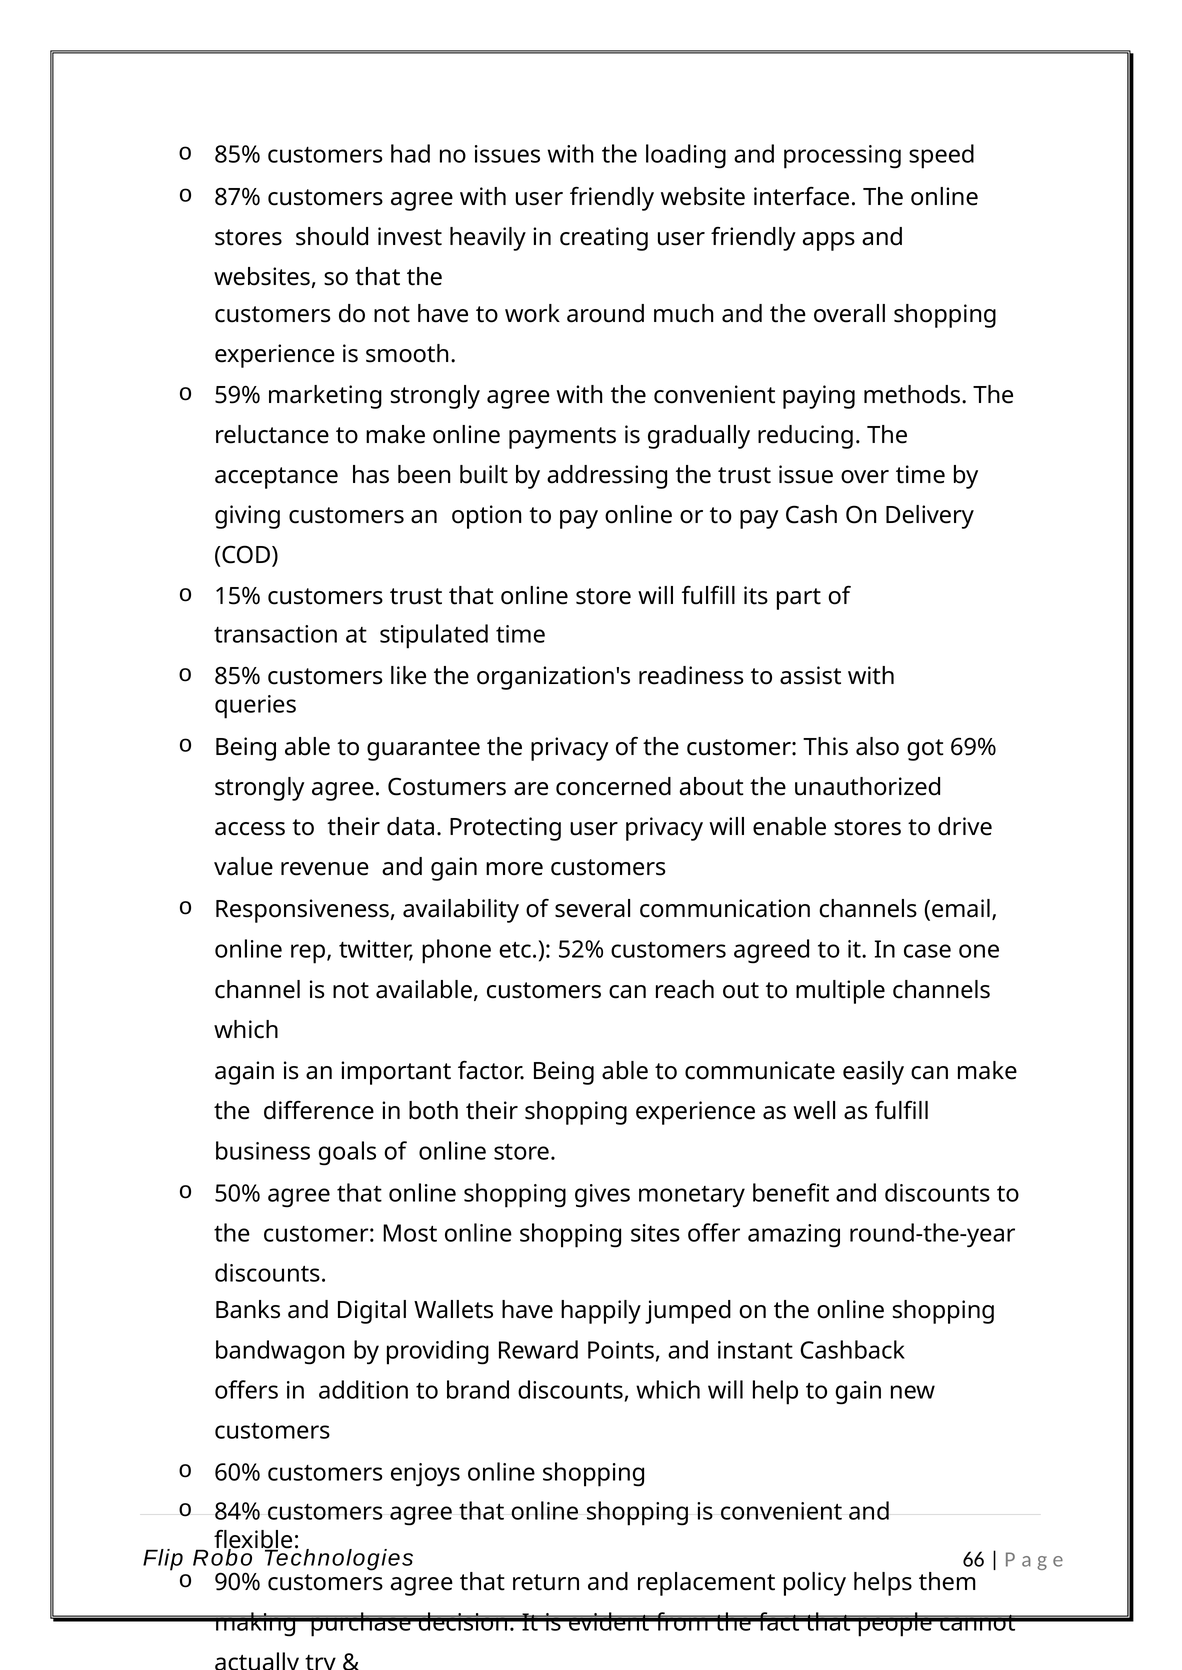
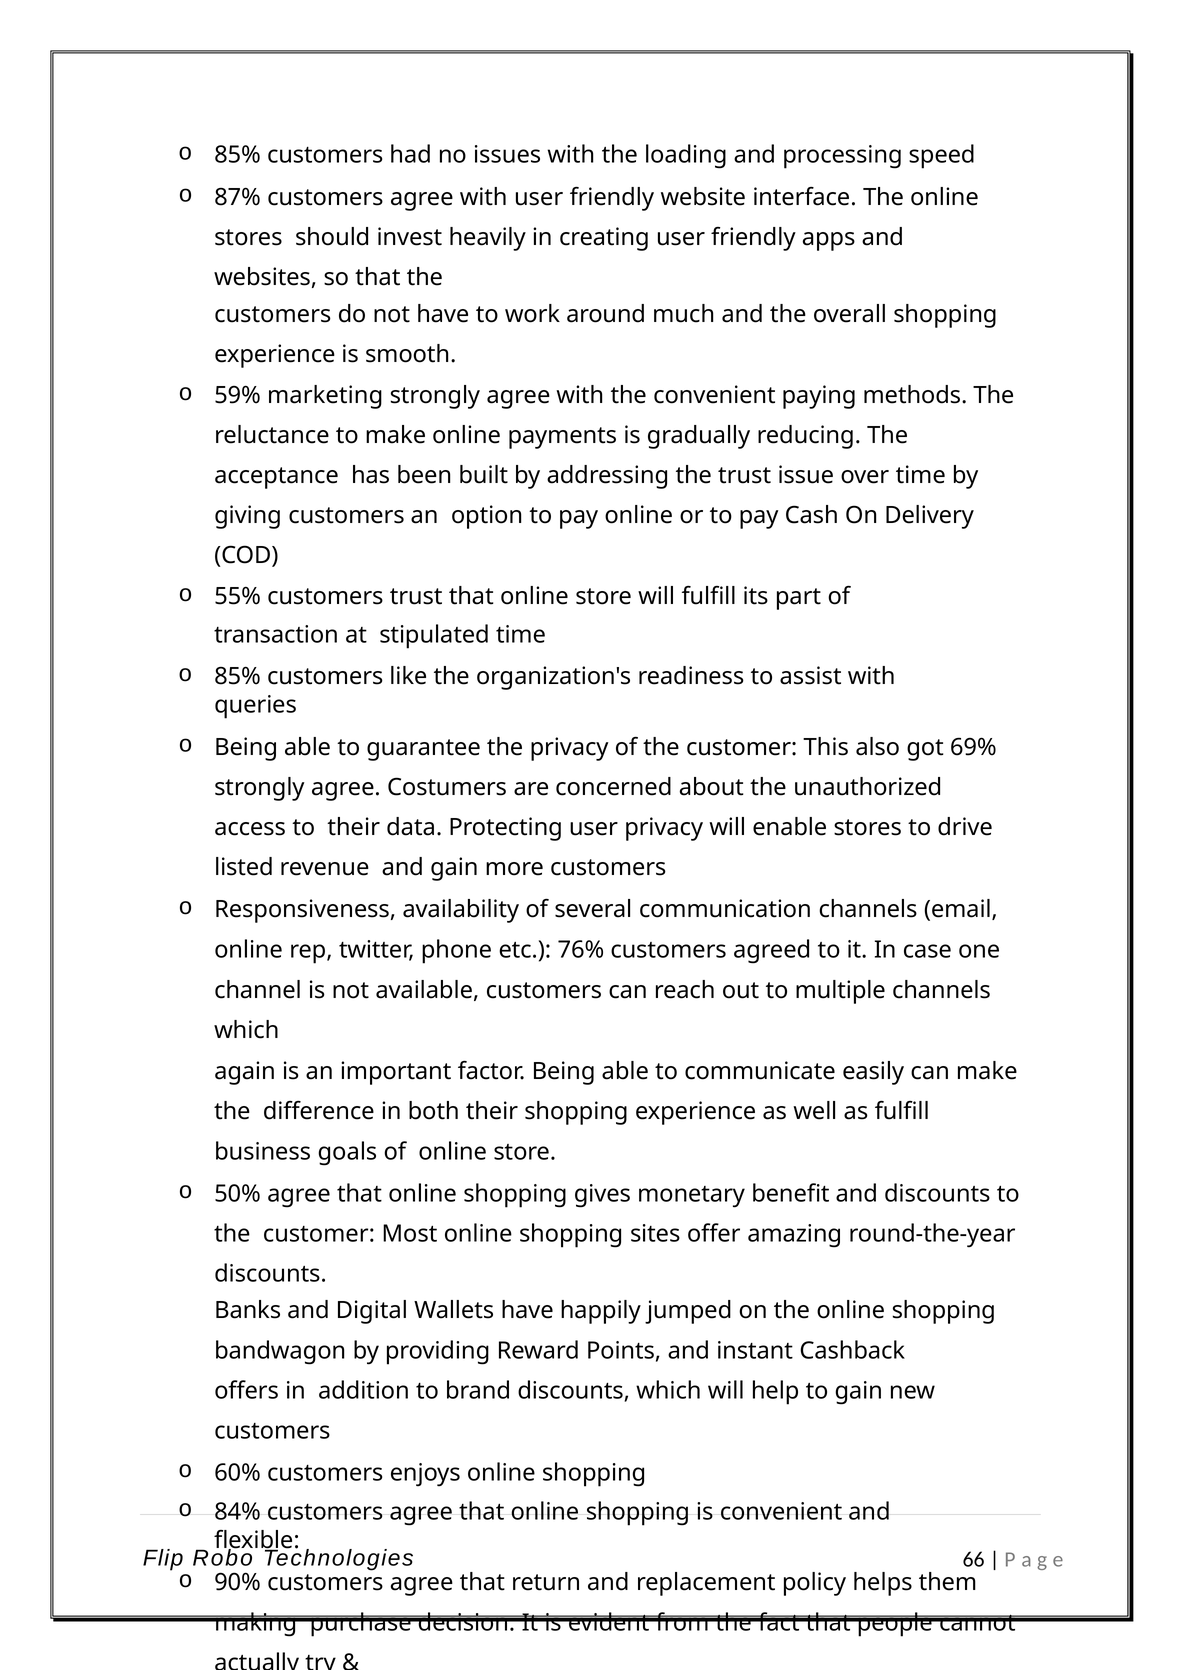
15%: 15% -> 55% (238, 597)
value: value -> listed (244, 868)
52%: 52% -> 76% (581, 950)
